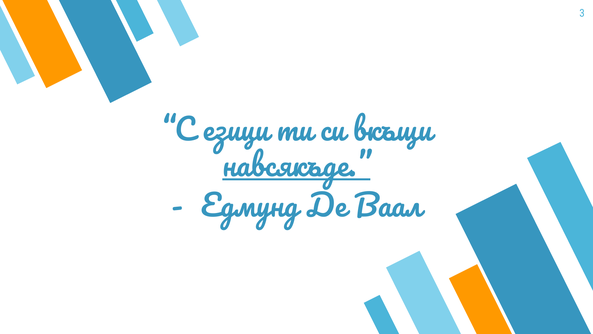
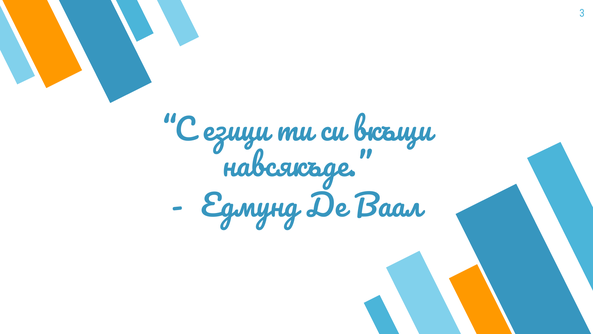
навсякъде underline: present -> none (296, 166)
